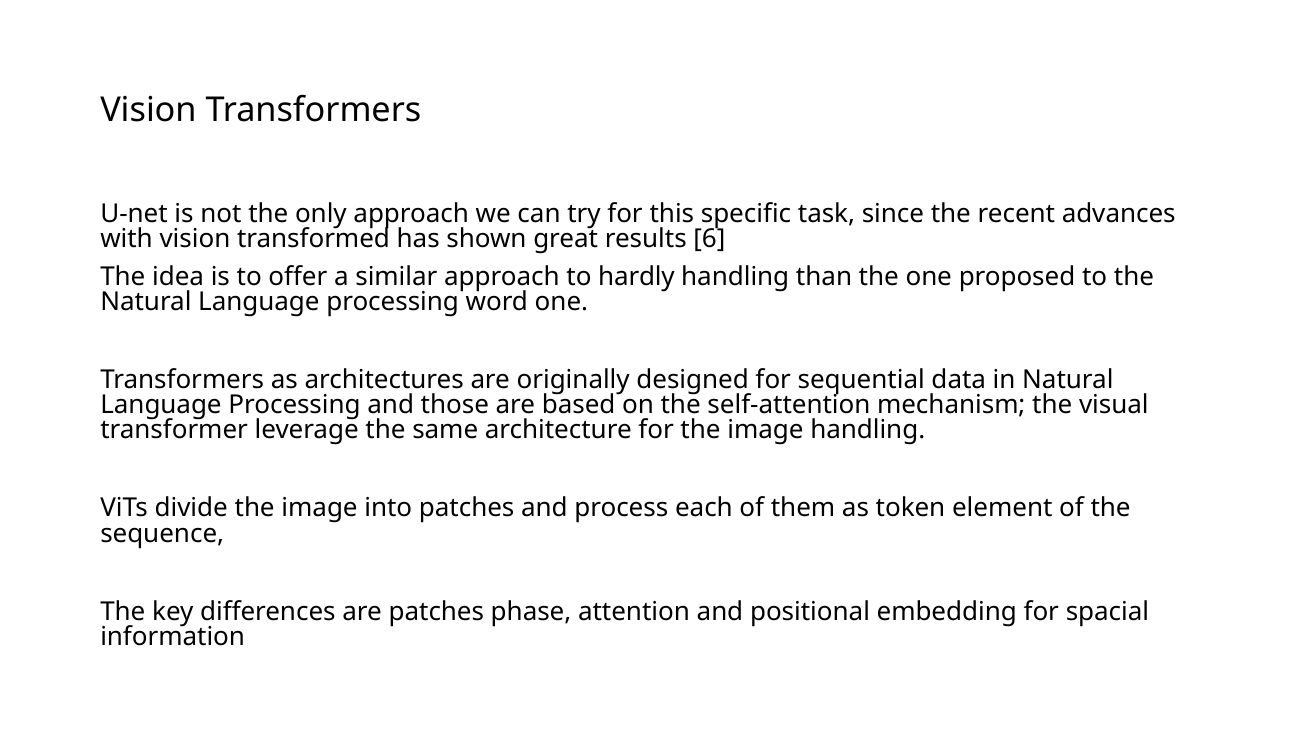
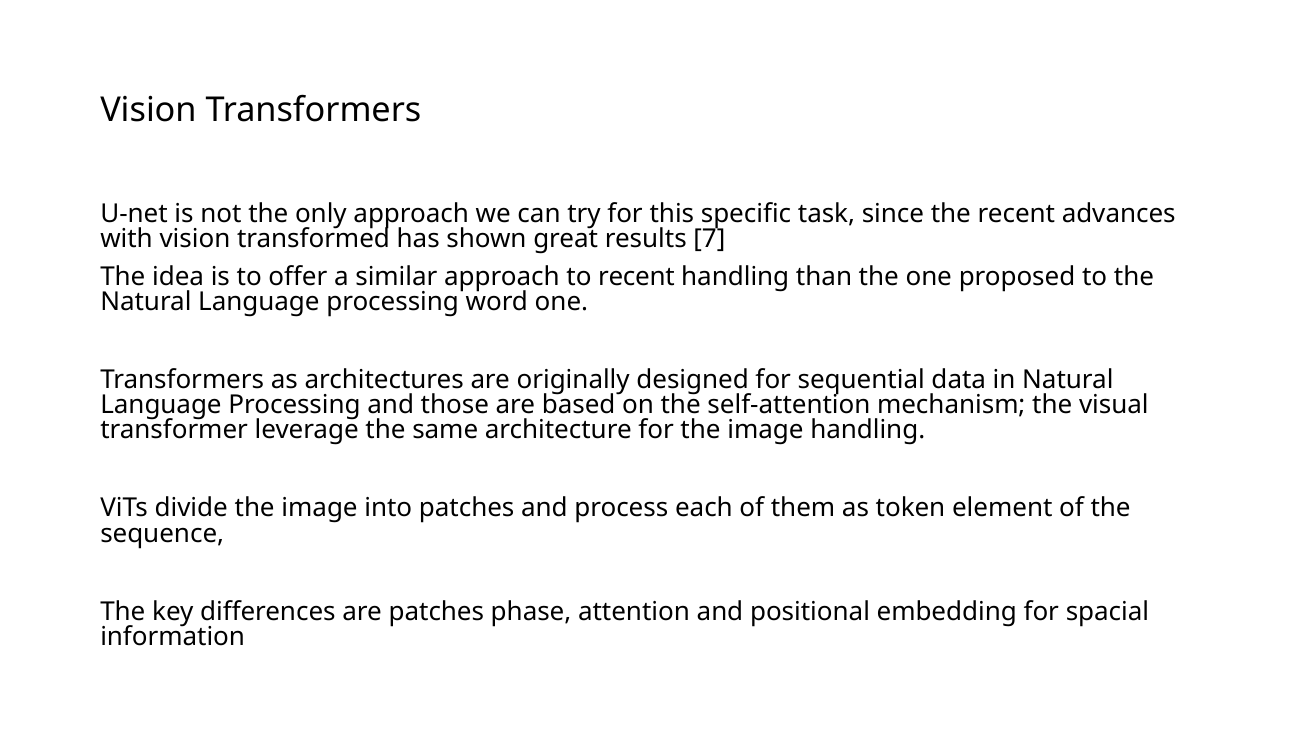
6: 6 -> 7 (709, 239)
to hardly: hardly -> recent (636, 277)
